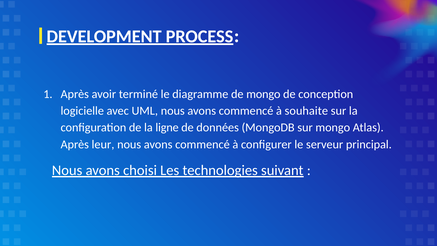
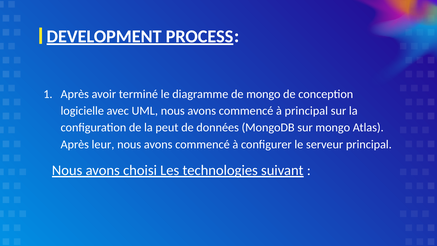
à souhaite: souhaite -> principal (306, 111)
ligne: ligne -> peut (167, 128)
